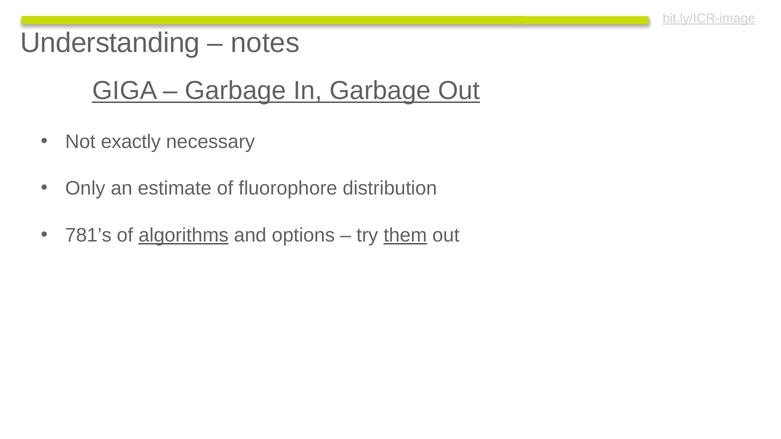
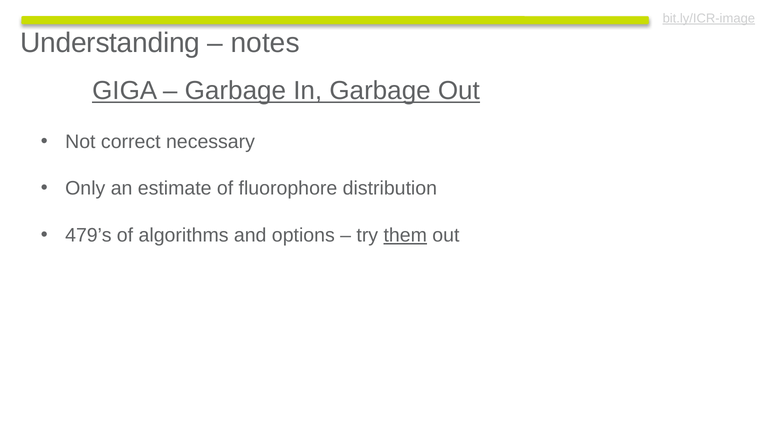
exactly: exactly -> correct (131, 142)
781’s: 781’s -> 479’s (88, 236)
algorithms underline: present -> none (184, 236)
